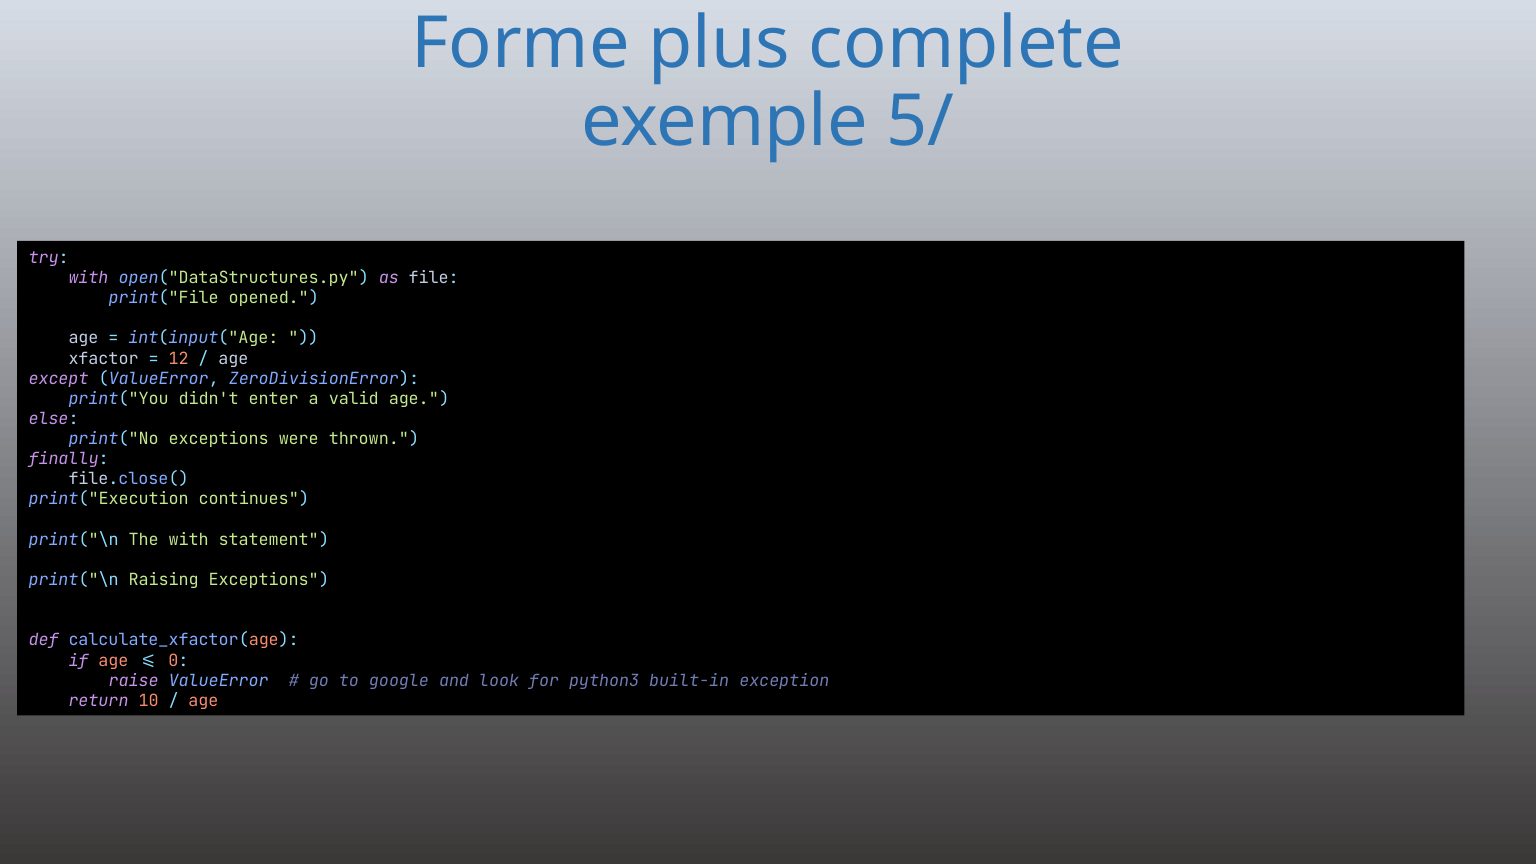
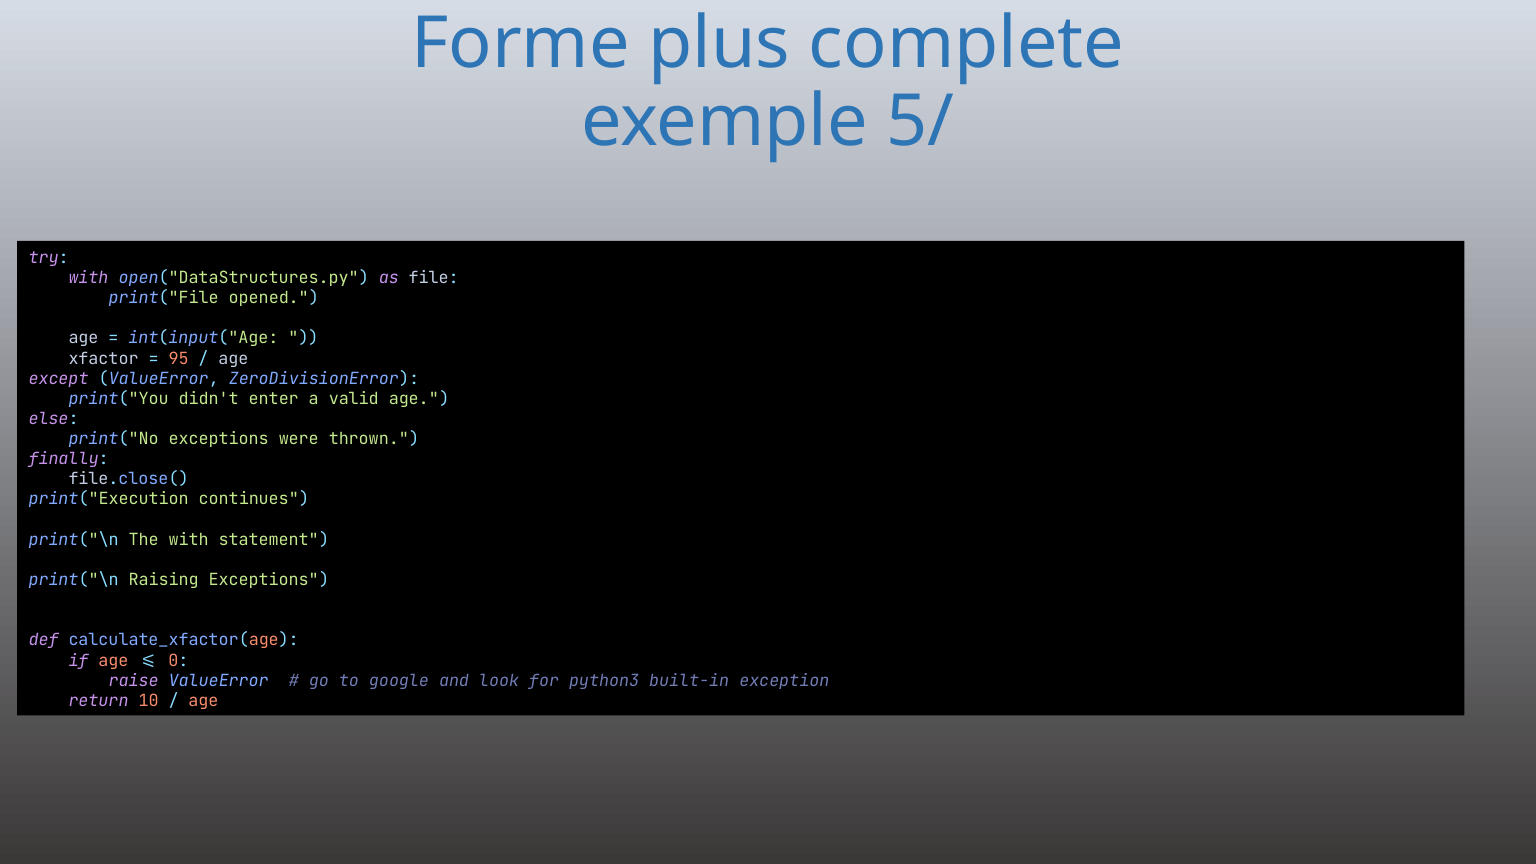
12: 12 -> 95 (179, 358)
